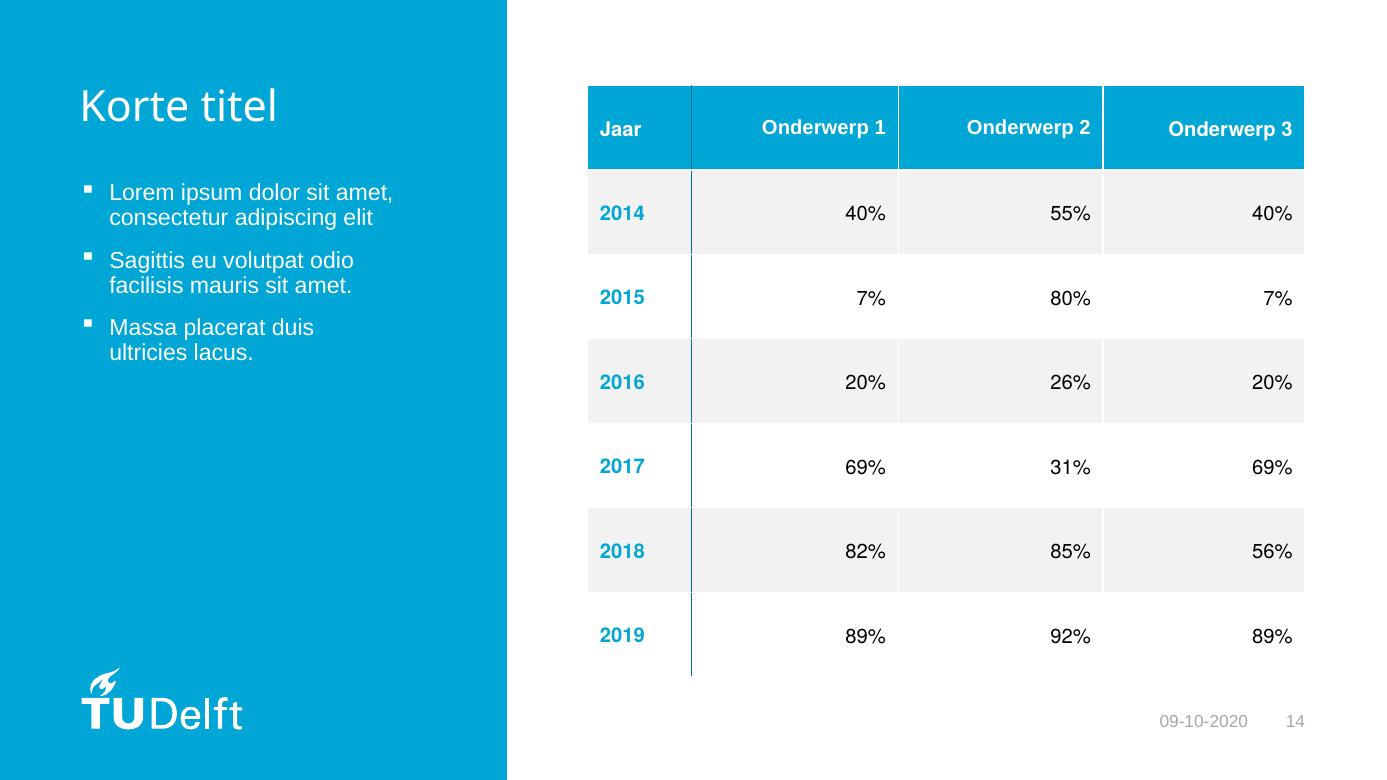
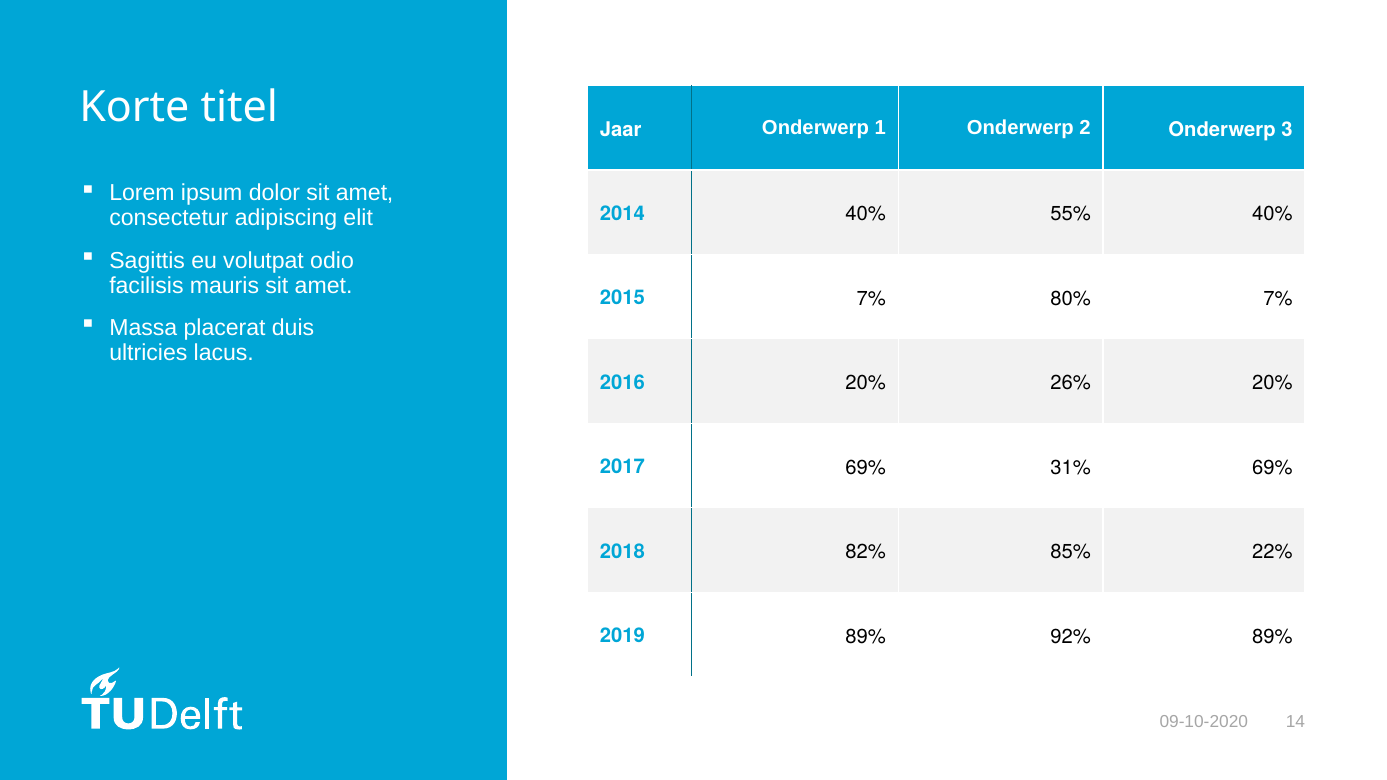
56%: 56% -> 22% (1272, 552)
